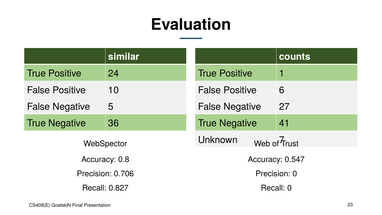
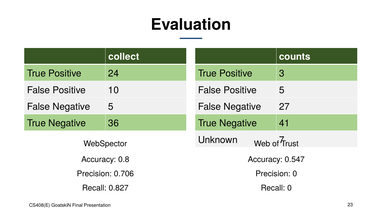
similar: similar -> collect (124, 57)
1: 1 -> 3 (282, 73)
Positive 6: 6 -> 5 (282, 90)
